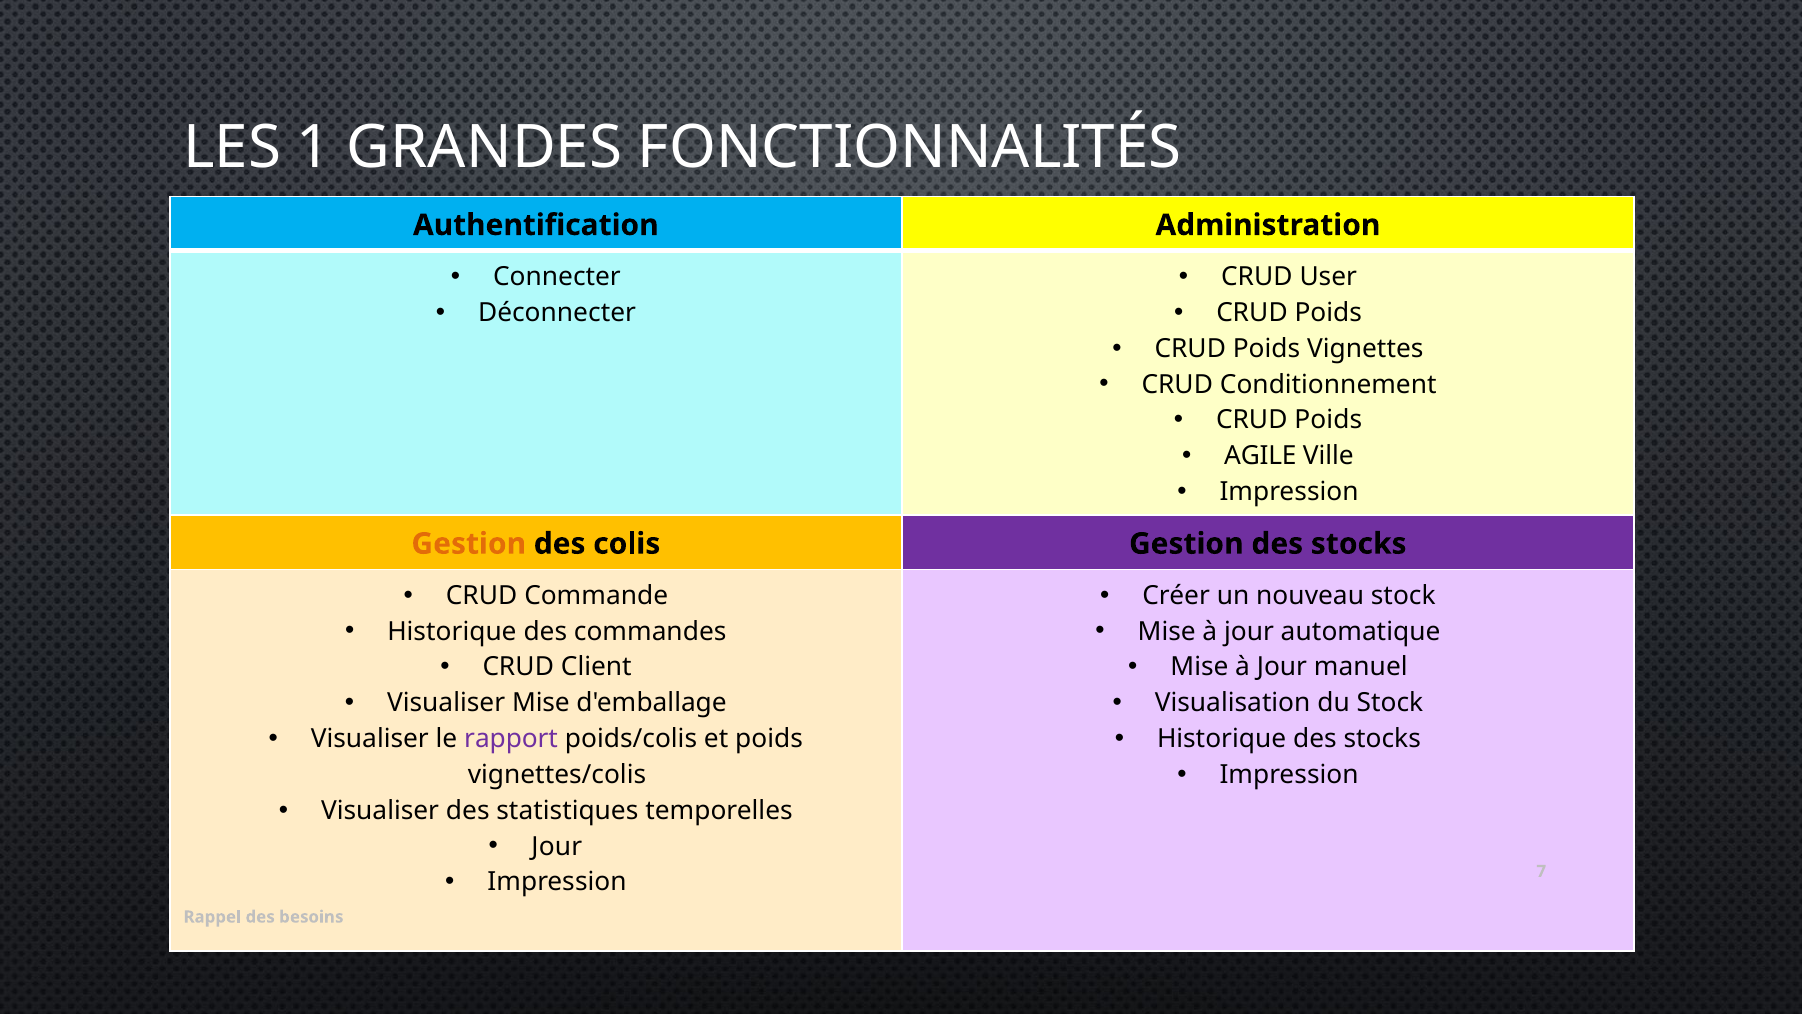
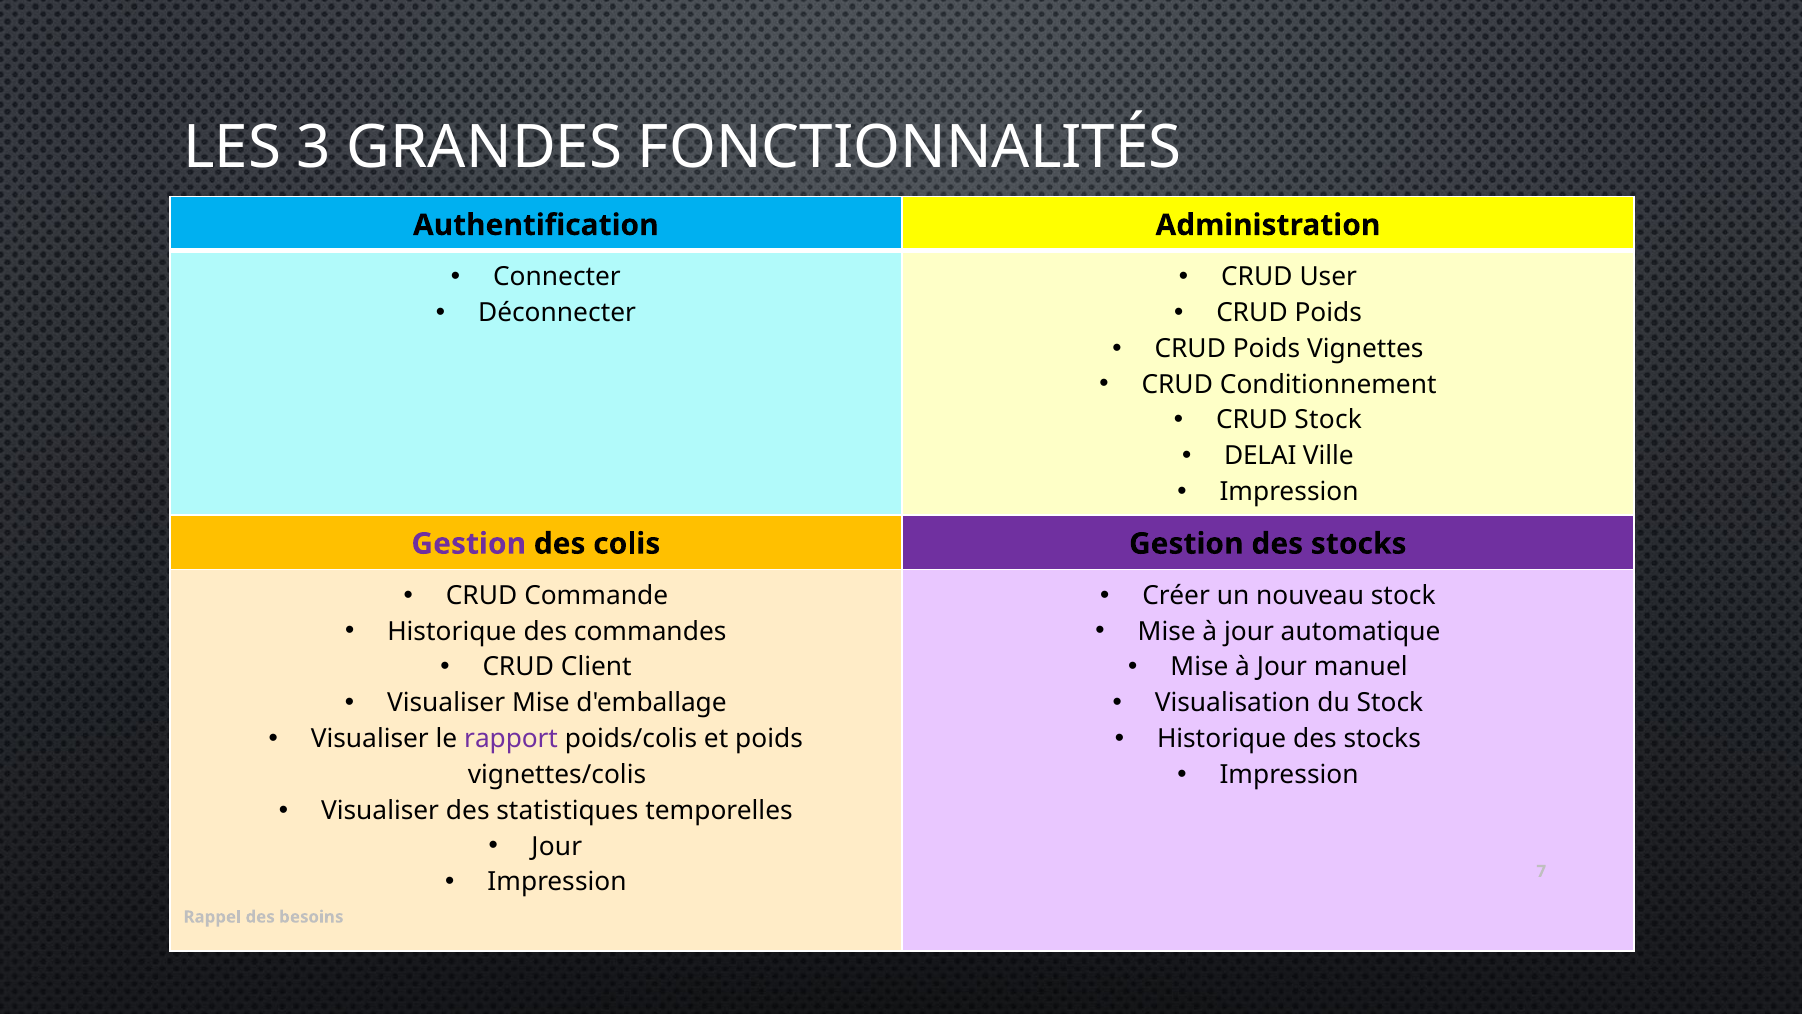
1: 1 -> 3 (314, 147)
Poids: Poids -> Stock (1328, 420)
AGILE: AGILE -> DELAI (1260, 456)
Gestion colour: orange -> purple (469, 544)
